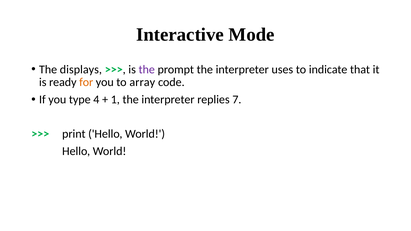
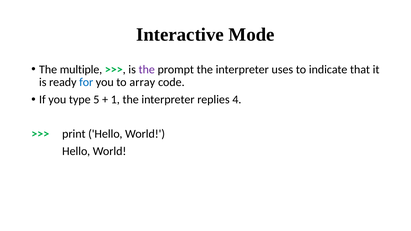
displays: displays -> multiple (81, 69)
for colour: orange -> blue (86, 82)
4: 4 -> 5 (96, 100)
7: 7 -> 4 (237, 100)
